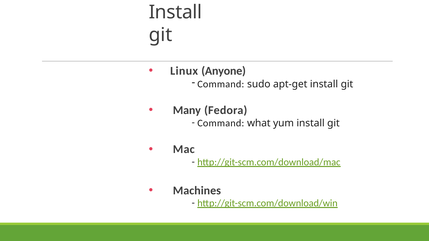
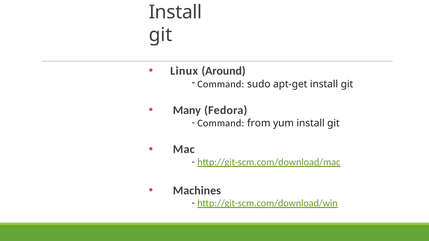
Anyone: Anyone -> Around (224, 71)
what: what -> from (259, 123)
